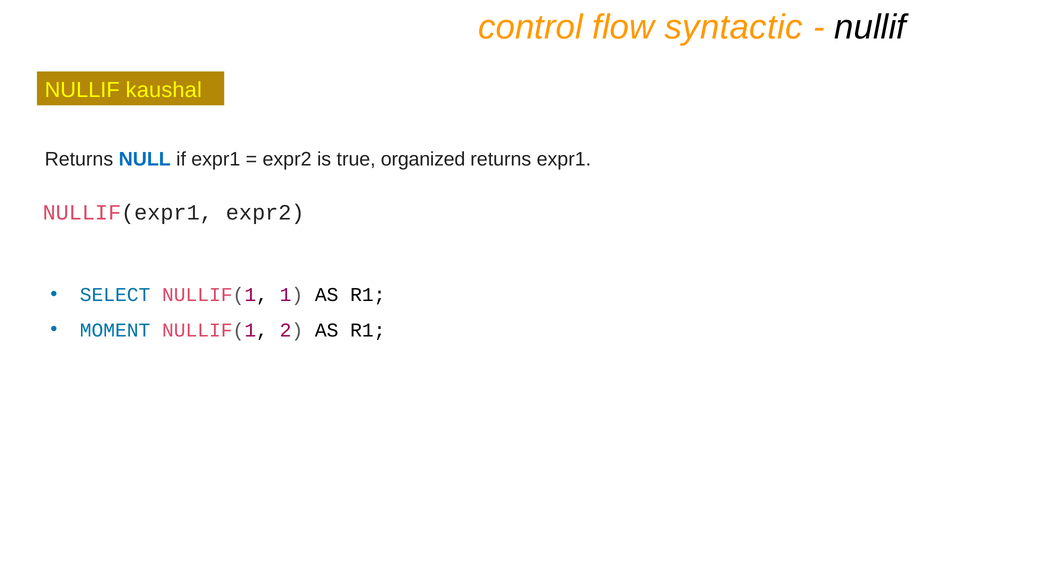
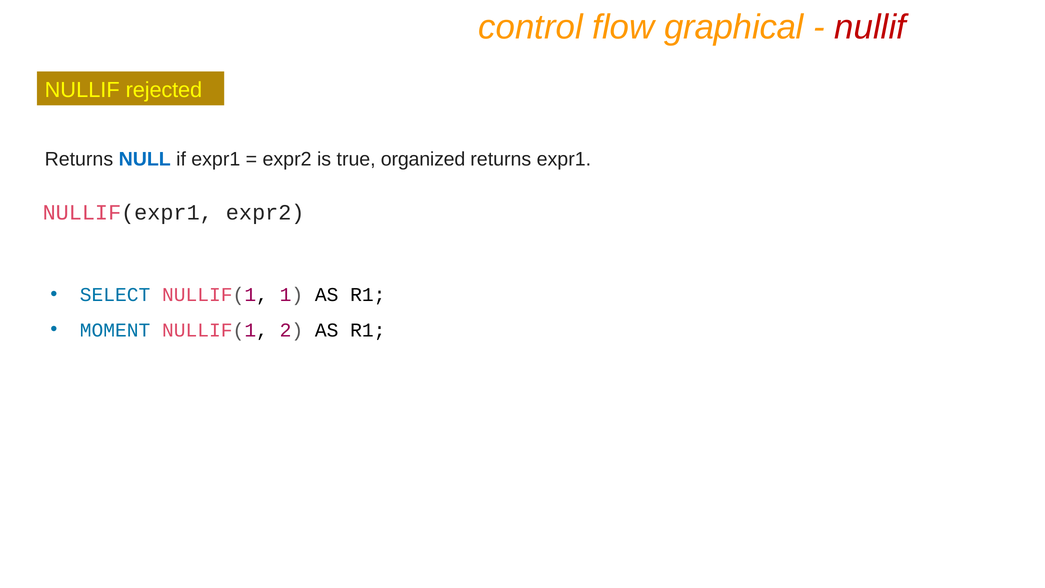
syntactic: syntactic -> graphical (734, 27)
nullif colour: black -> red (870, 27)
kaushal: kaushal -> rejected (164, 90)
